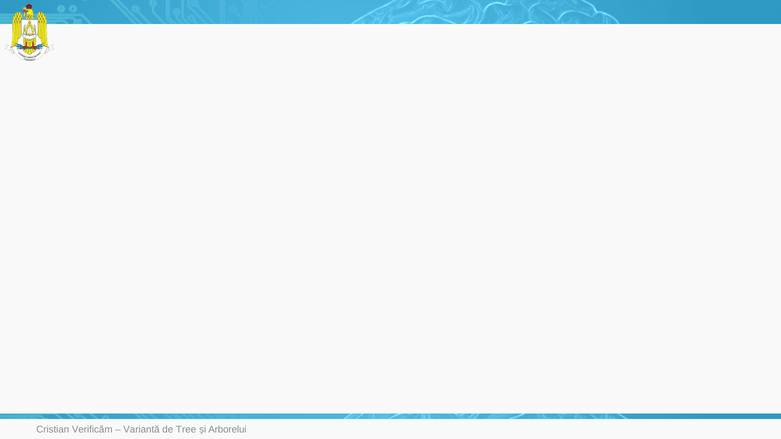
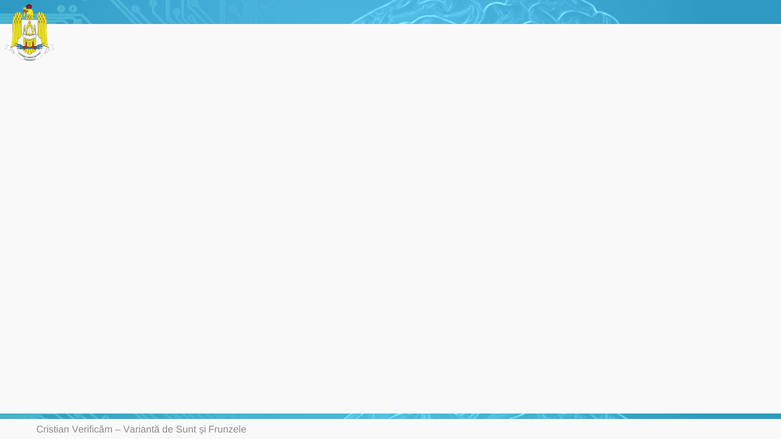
Tree: Tree -> Sunt (186, 430)
Arborelui: Arborelui -> Frunzele (227, 430)
